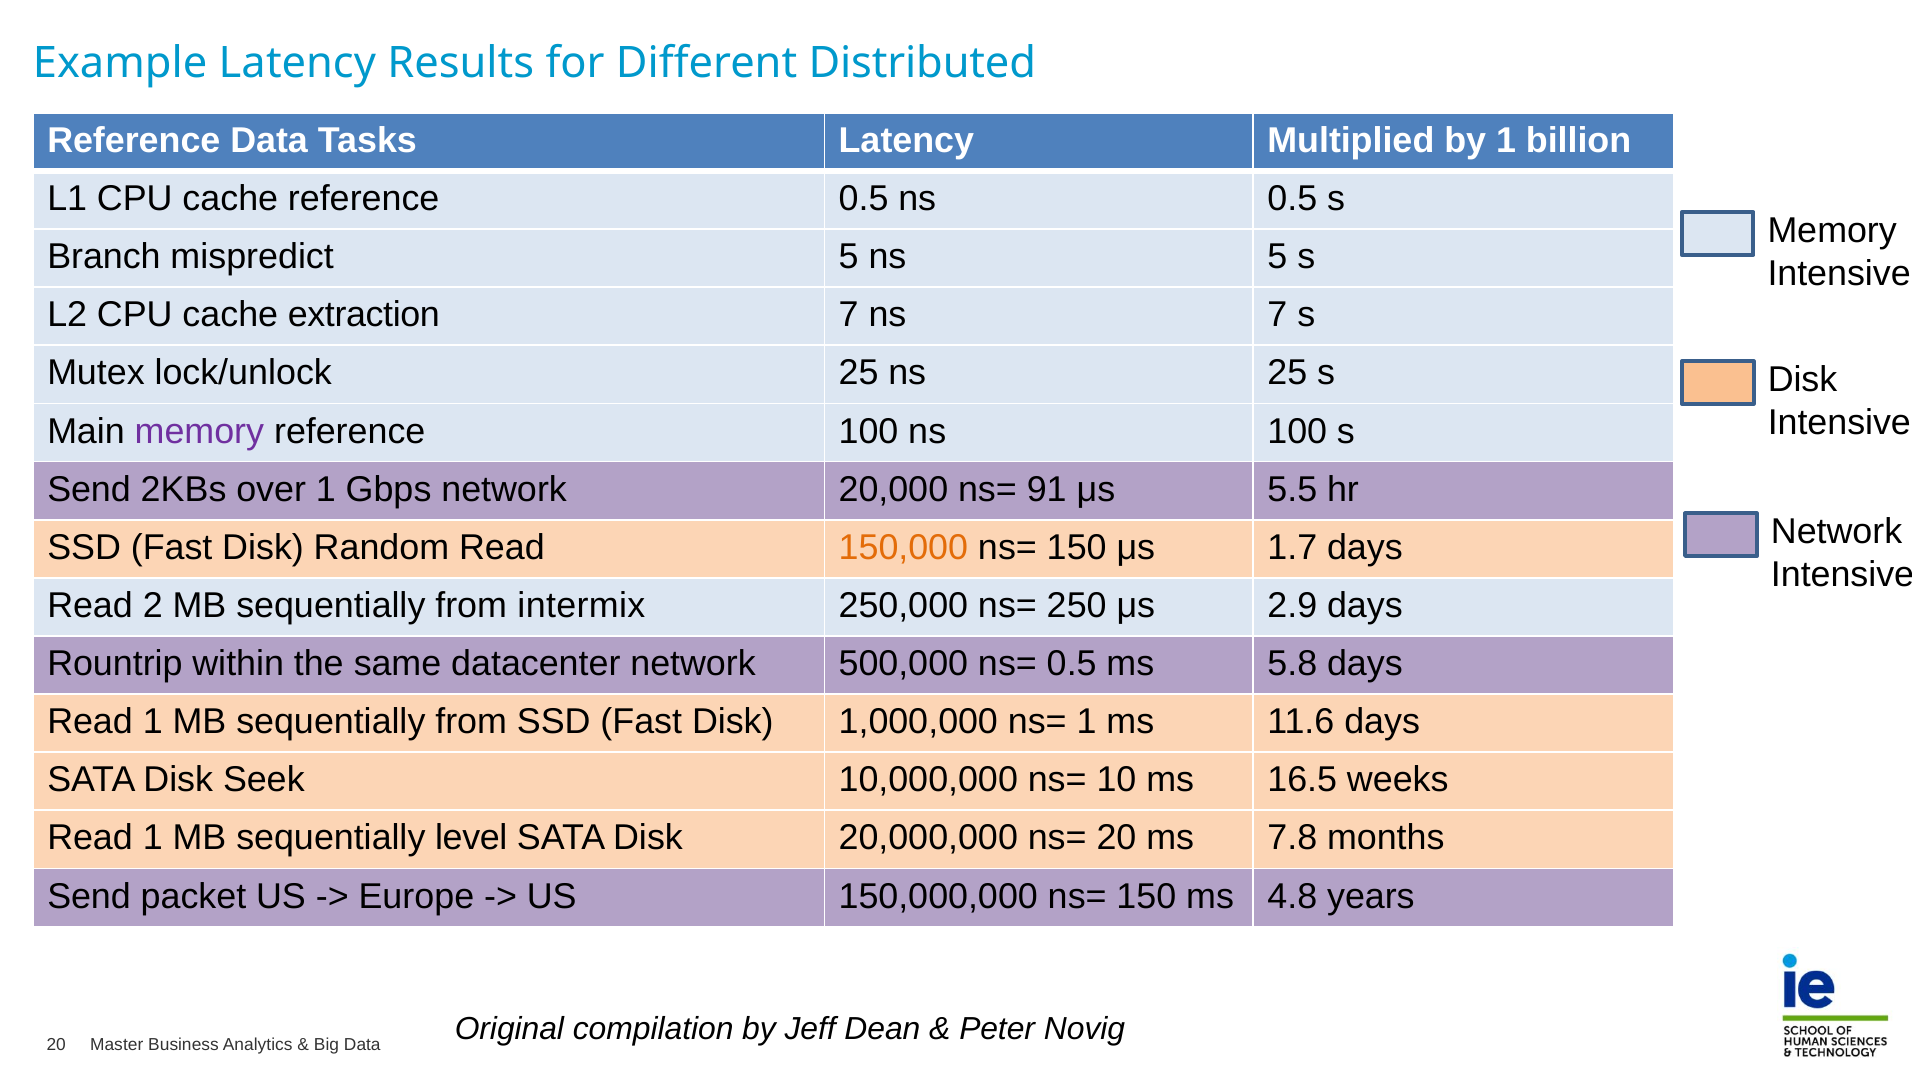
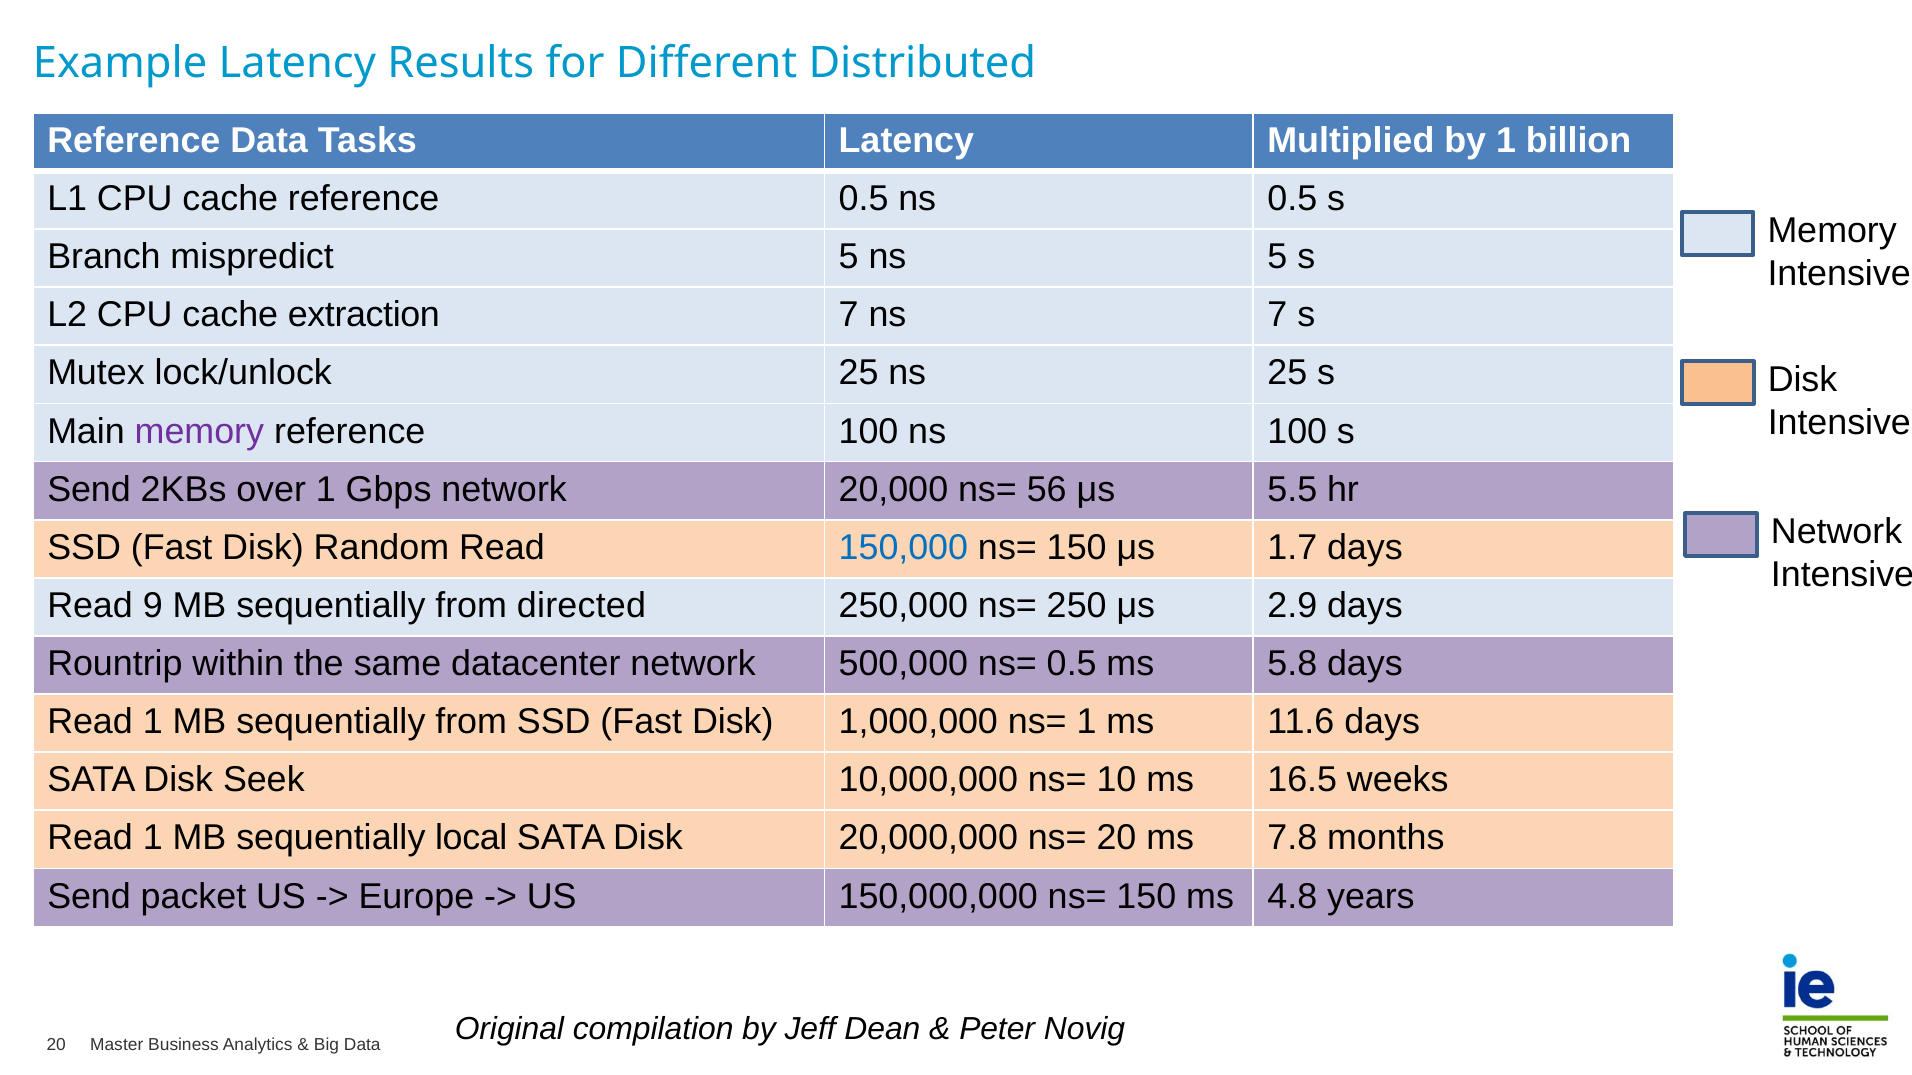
91: 91 -> 56 (1047, 490)
150,000 colour: orange -> blue (903, 548)
2: 2 -> 9 (153, 606)
intermix: intermix -> directed (581, 606)
level: level -> local (471, 839)
